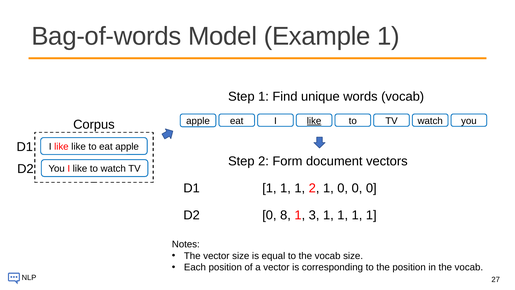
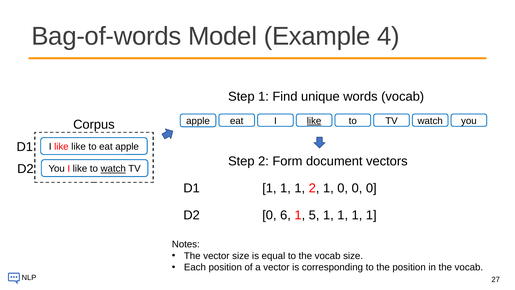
Example 1: 1 -> 4 (389, 36)
watch underline: none -> present (113, 169)
8: 8 -> 6 (285, 215)
3: 3 -> 5 (314, 215)
